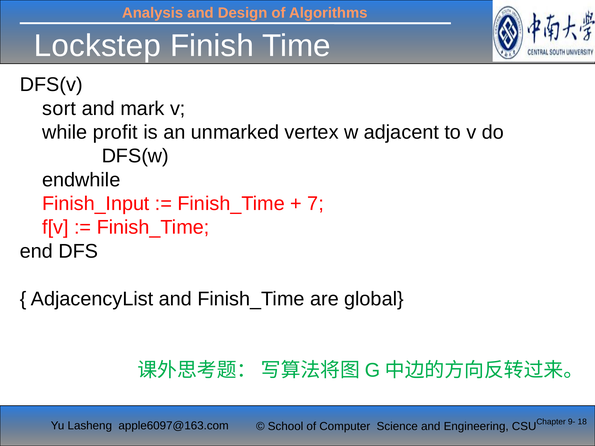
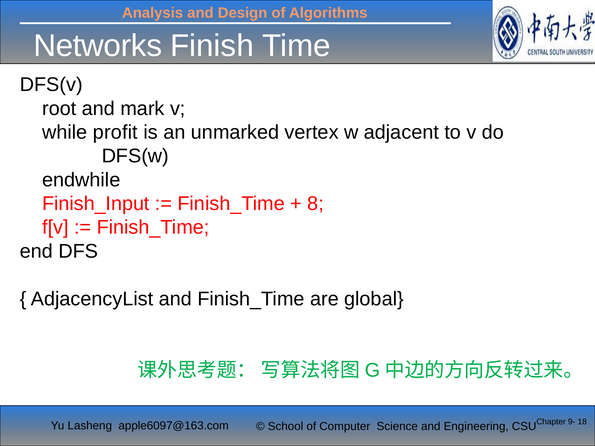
Lockstep: Lockstep -> Networks (98, 46)
sort: sort -> root (59, 109)
7: 7 -> 8 (316, 204)
